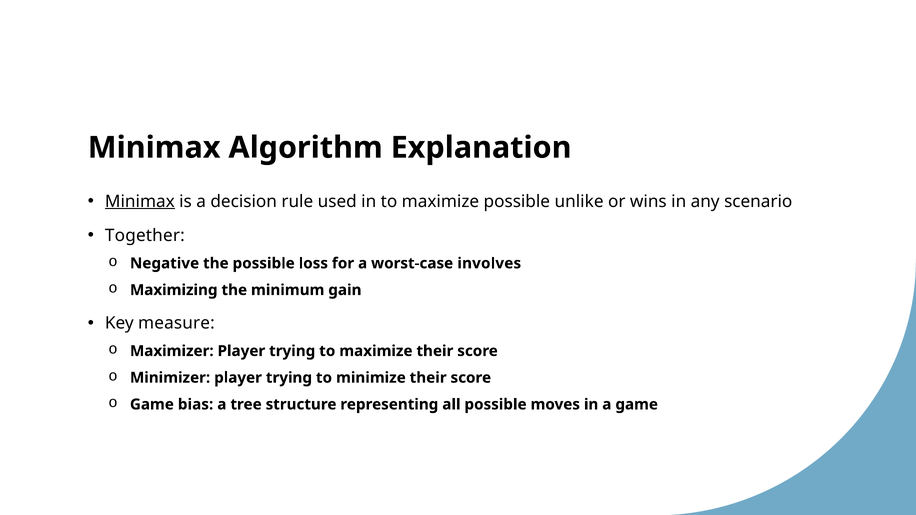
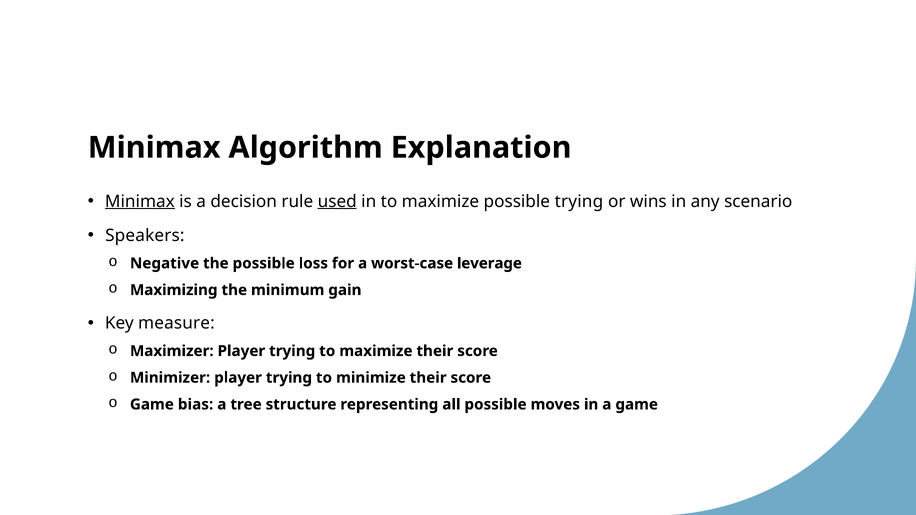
used underline: none -> present (337, 201)
possible unlike: unlike -> trying (579, 201)
Together: Together -> Speakers (145, 236)
involves: involves -> leverage (489, 263)
